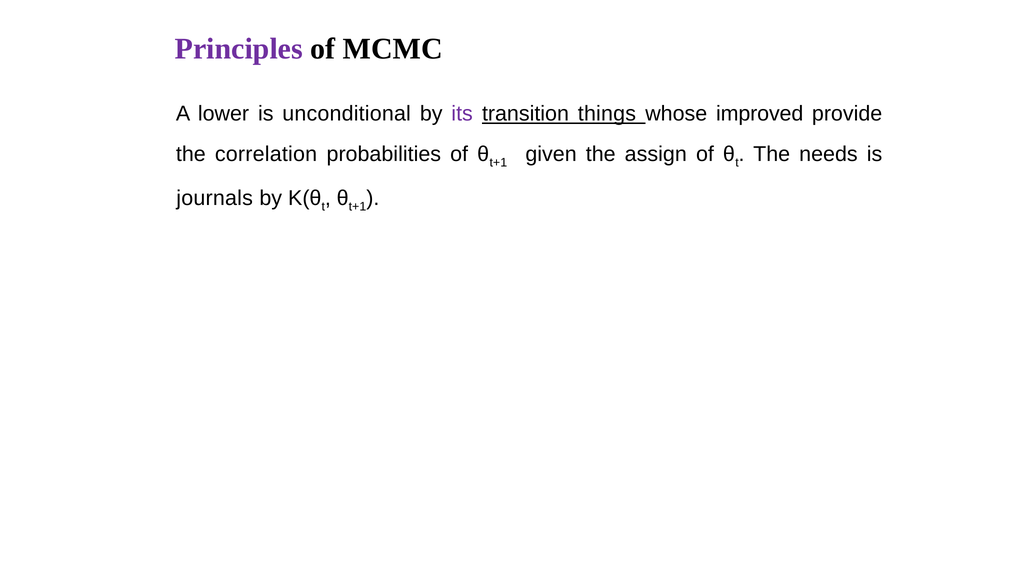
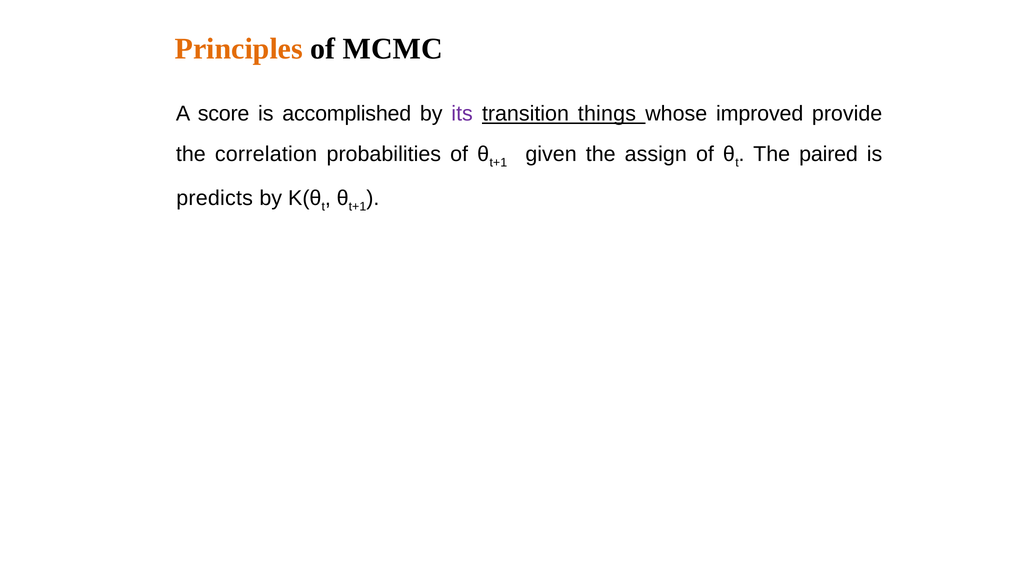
Principles colour: purple -> orange (239, 49)
lower: lower -> score (224, 114)
unconditional: unconditional -> accomplished (347, 114)
needs: needs -> paired (829, 154)
journals: journals -> predicts (215, 198)
